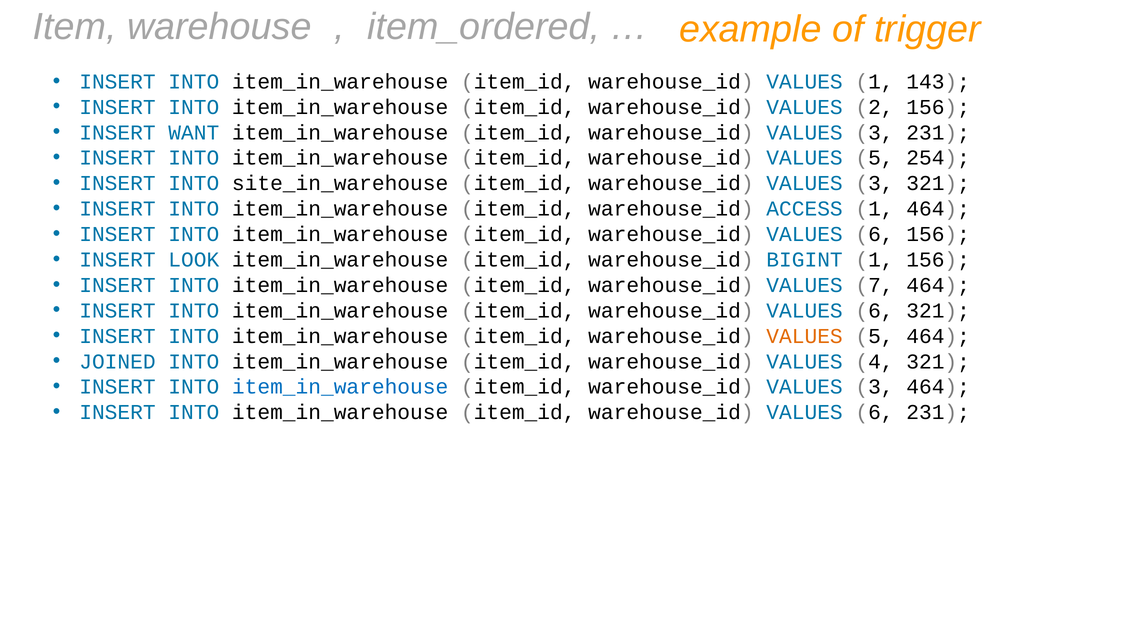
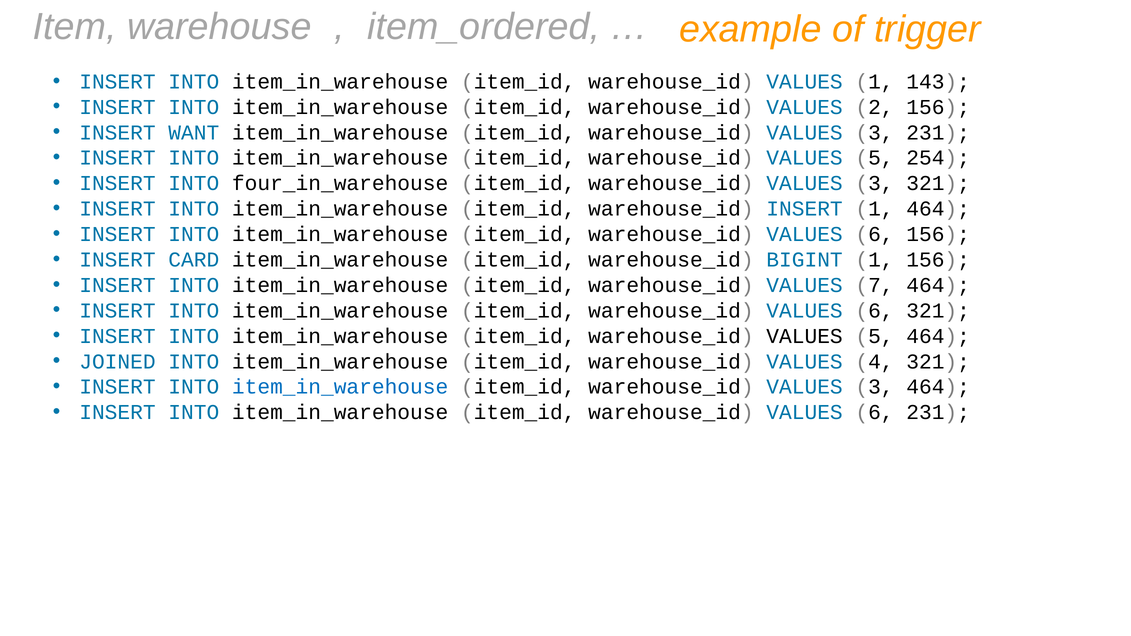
site_in_warehouse: site_in_warehouse -> four_in_warehouse (340, 183)
warehouse_id ACCESS: ACCESS -> INSERT (805, 209)
LOOK: LOOK -> CARD (194, 260)
VALUES colour: orange -> black (805, 336)
